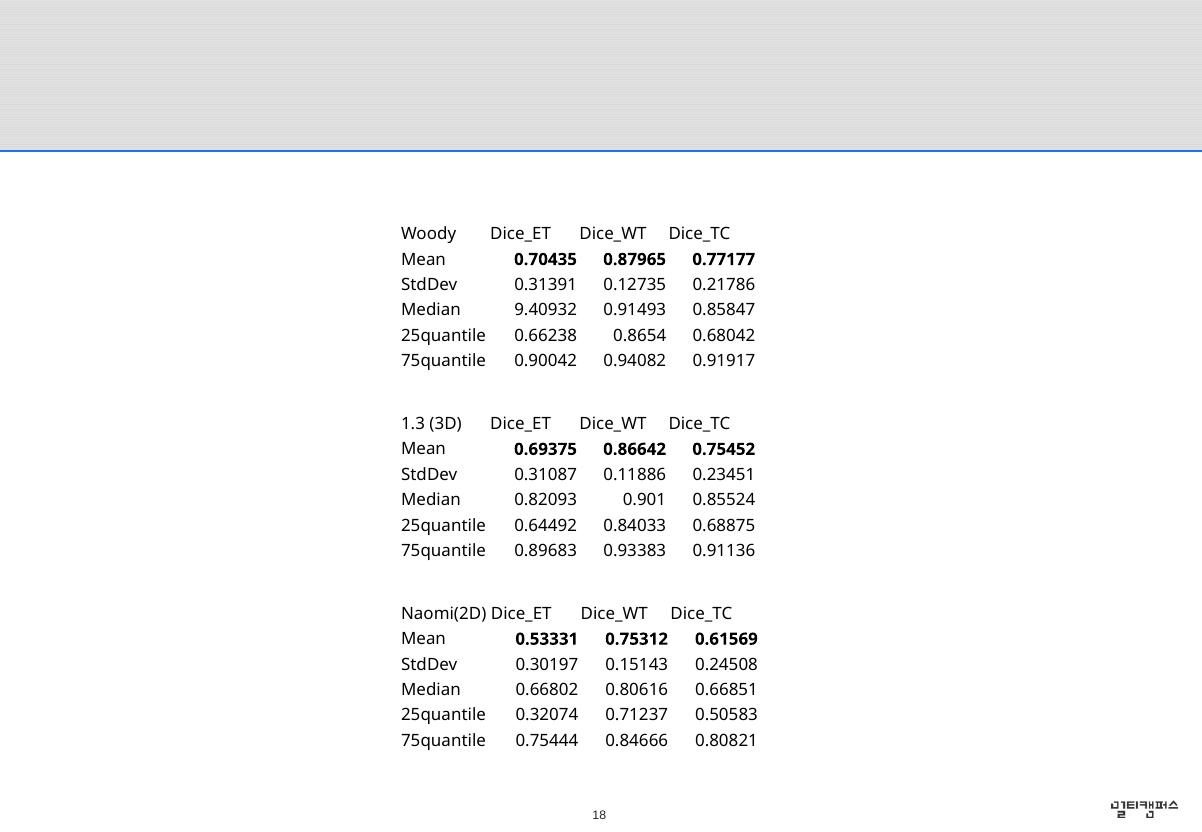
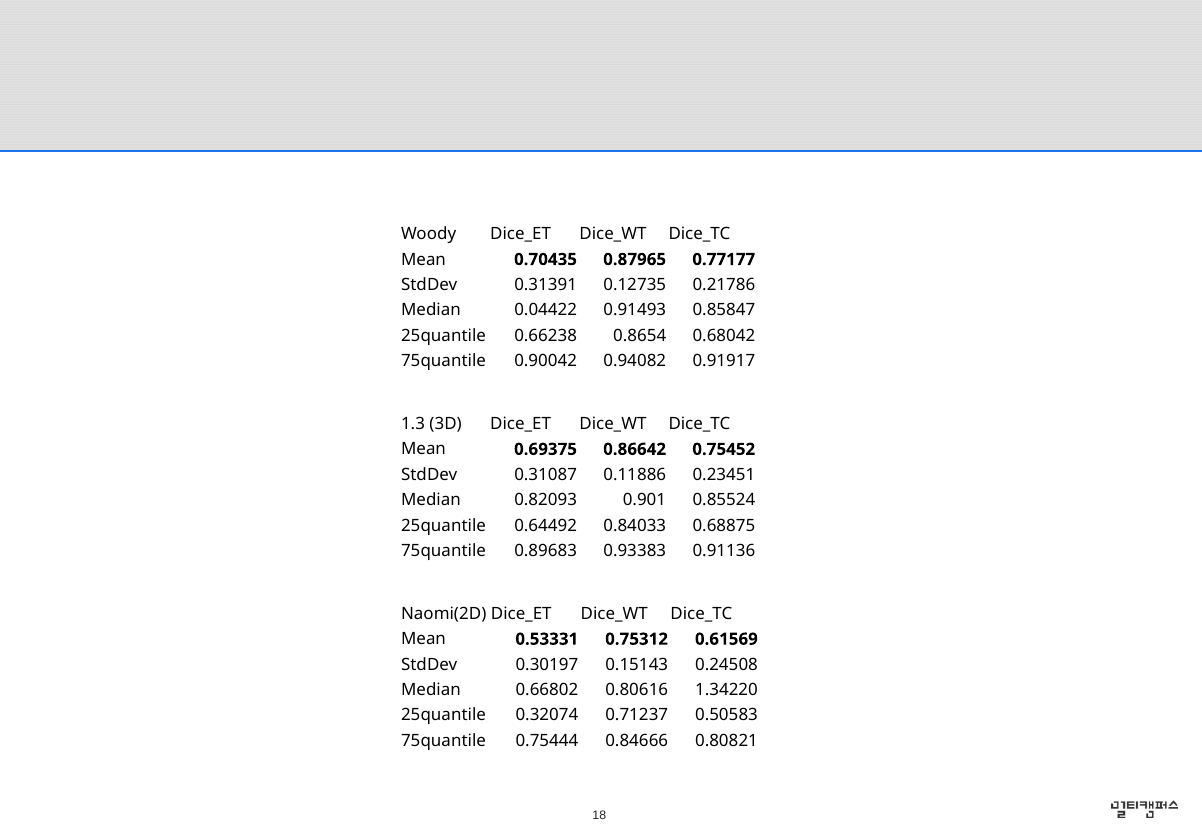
9.40932: 9.40932 -> 0.04422 (546, 310)
0.66851: 0.66851 -> 1.34220 (727, 690)
